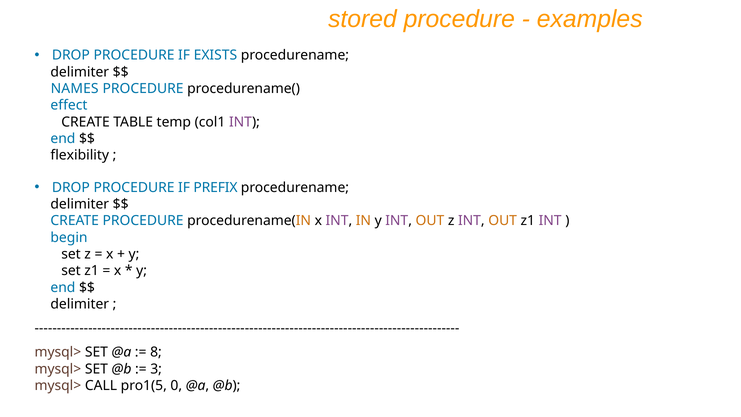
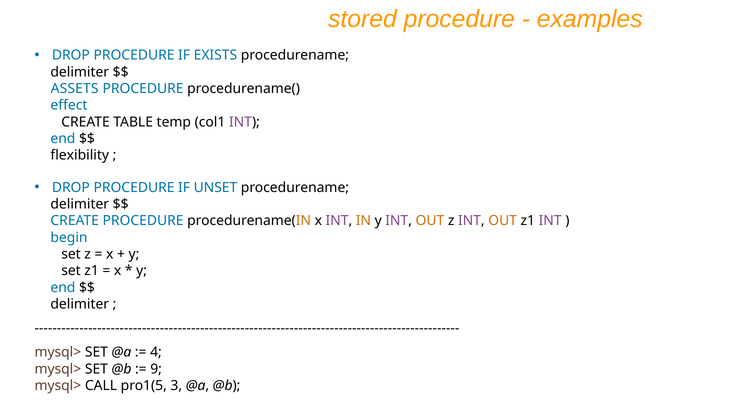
NAMES: NAMES -> ASSETS (75, 89)
PREFIX: PREFIX -> UNSET (215, 187)
8: 8 -> 4 (156, 352)
3: 3 -> 9 (156, 369)
0: 0 -> 3 (176, 386)
